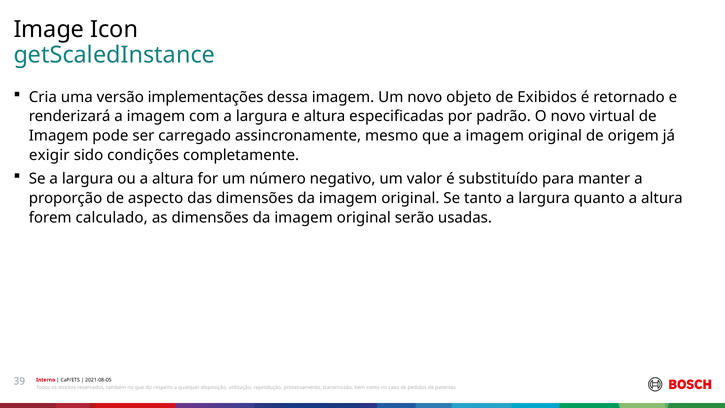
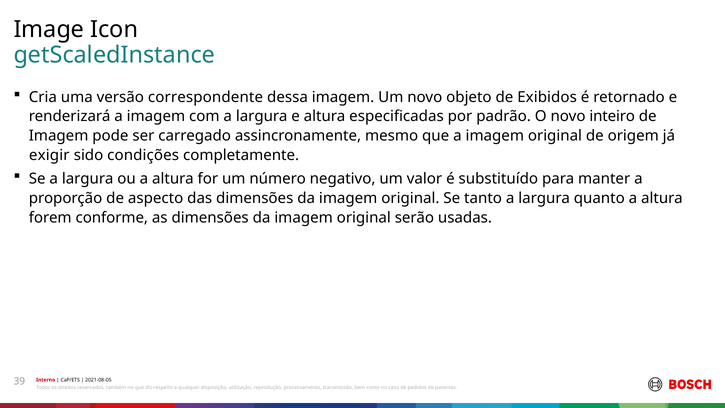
implementações: implementações -> correspondente (205, 97)
virtual: virtual -> inteiro (612, 116)
calculado: calculado -> conforme (112, 218)
